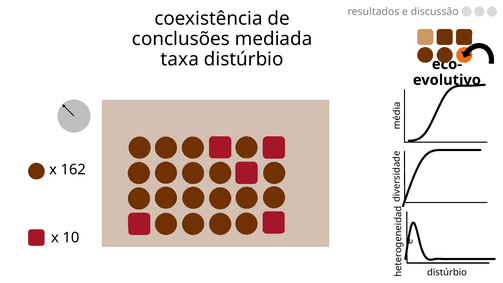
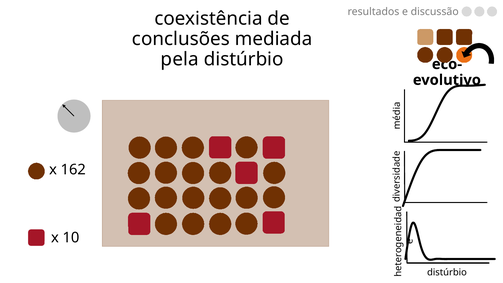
taxa: taxa -> pela (180, 59)
